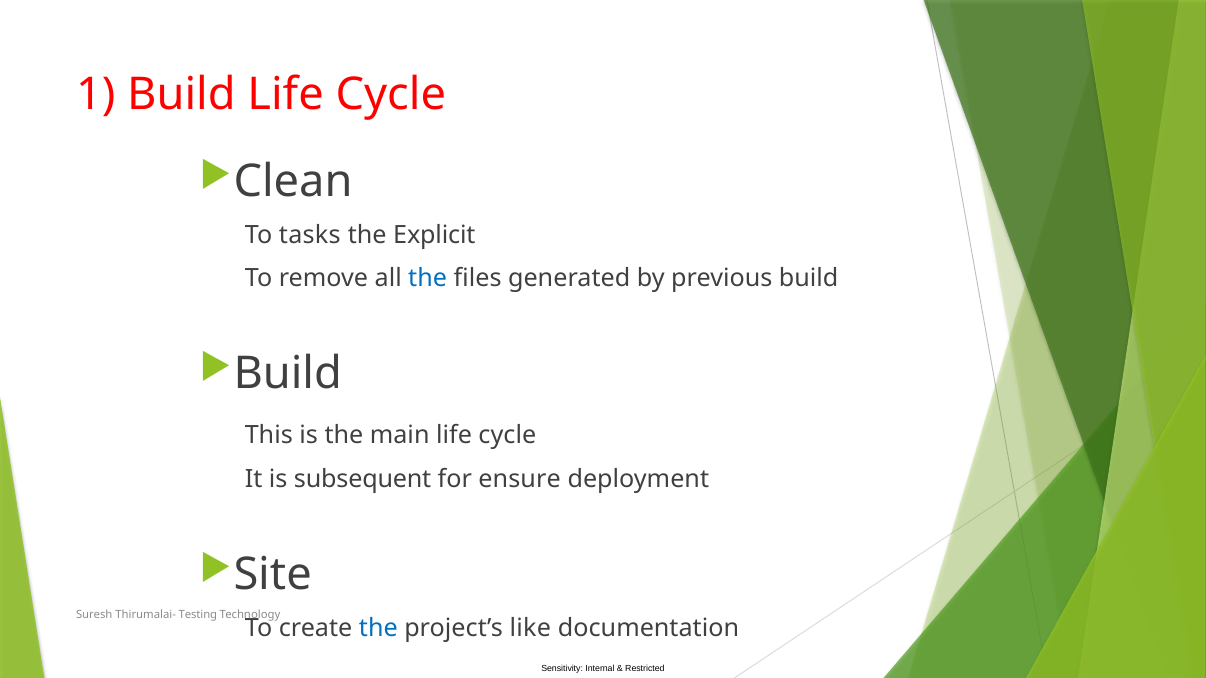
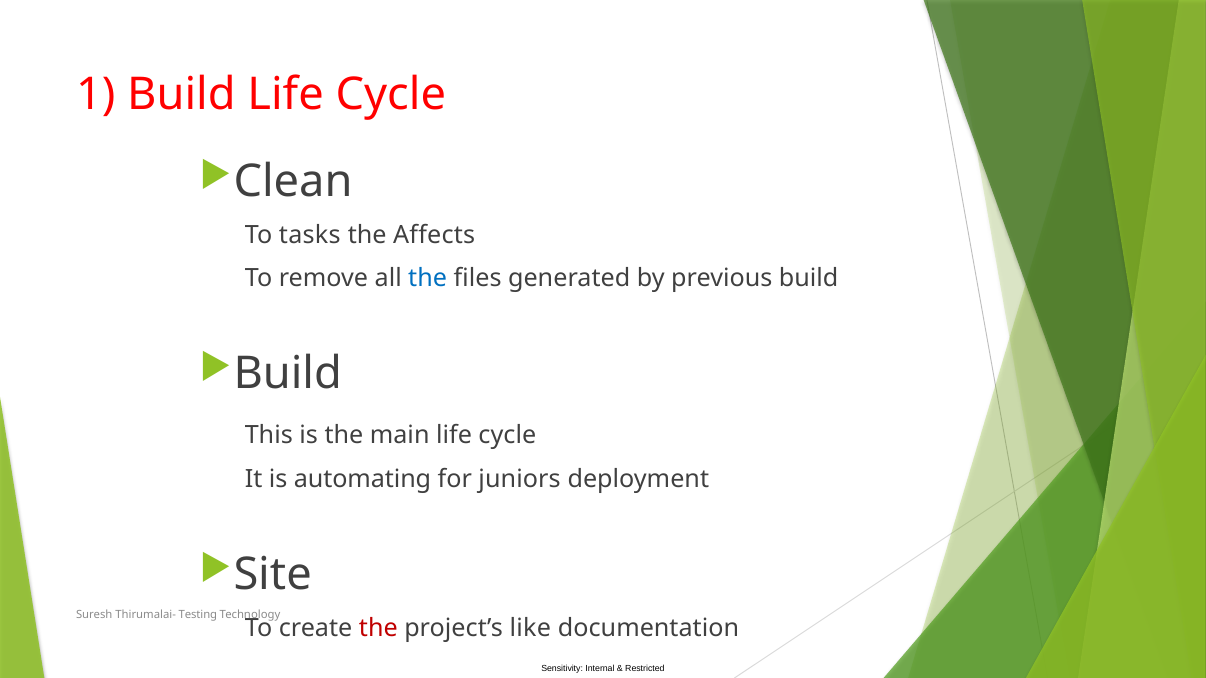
Explicit: Explicit -> Affects (434, 235)
subsequent: subsequent -> automating (363, 479)
ensure: ensure -> juniors (520, 479)
the colour: blue -> red (378, 629)
